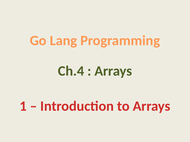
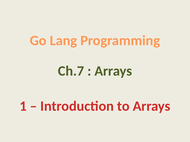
Ch.4: Ch.4 -> Ch.7 (71, 71)
